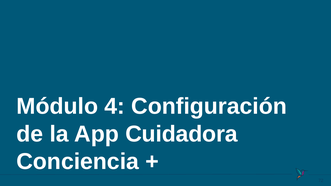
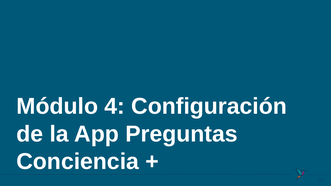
Cuidadora: Cuidadora -> Preguntas (181, 134)
